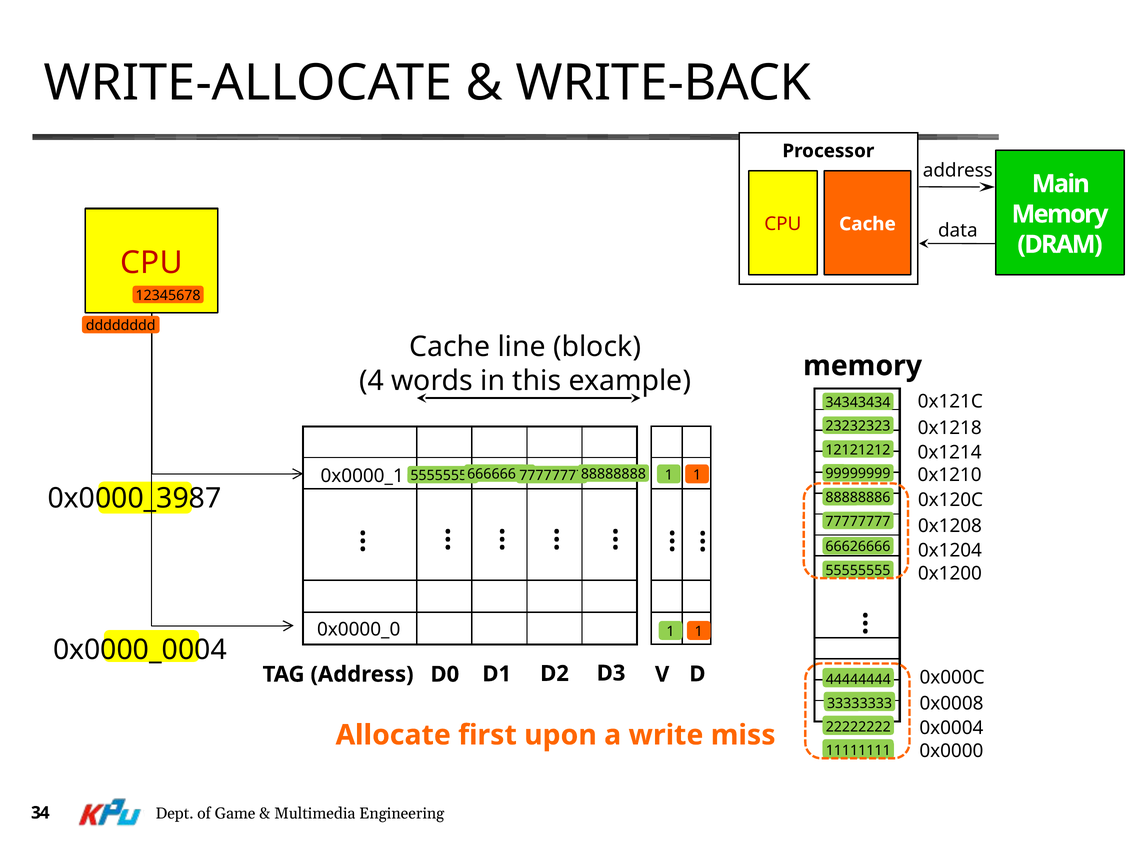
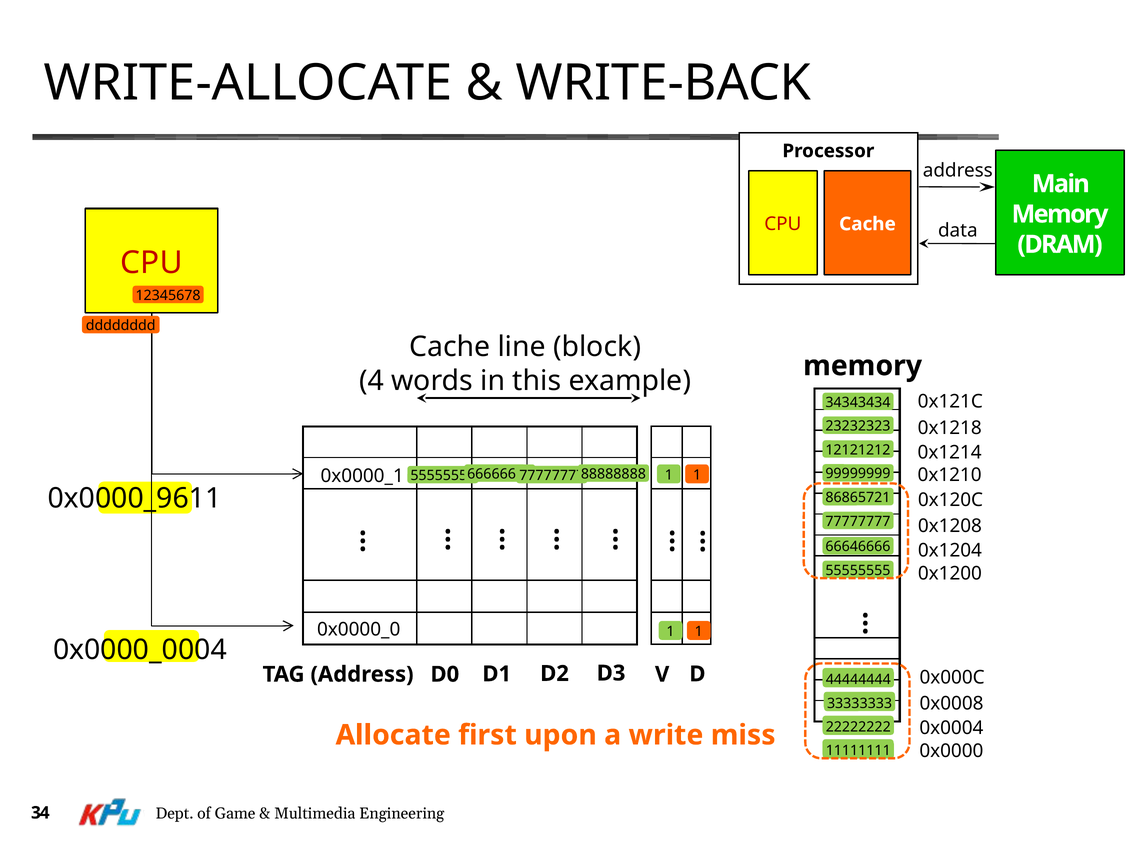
0x0000_3987: 0x0000_3987 -> 0x0000_9611 (134, 498)
88888886: 88888886 -> 86865721 (858, 497)
66626666: 66626666 -> 66646666 (858, 547)
